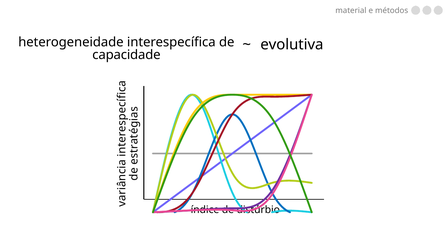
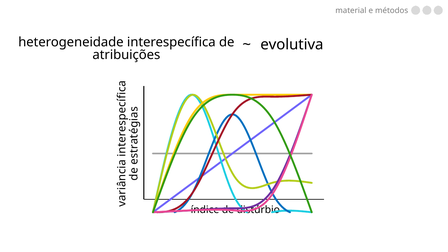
capacidade: capacidade -> atribuições (126, 55)
